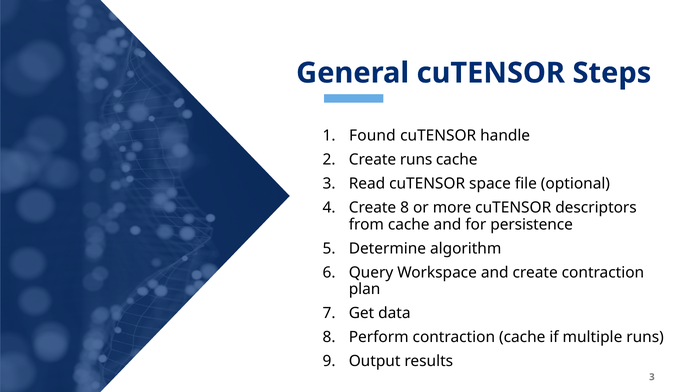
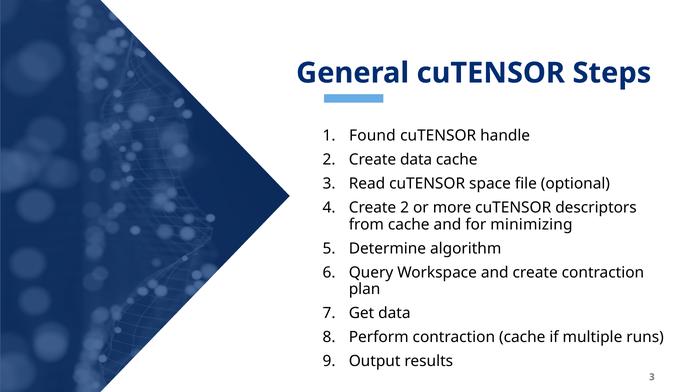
Create runs: runs -> data (416, 160)
Create 8: 8 -> 2 (405, 208)
persistence: persistence -> minimizing (531, 224)
